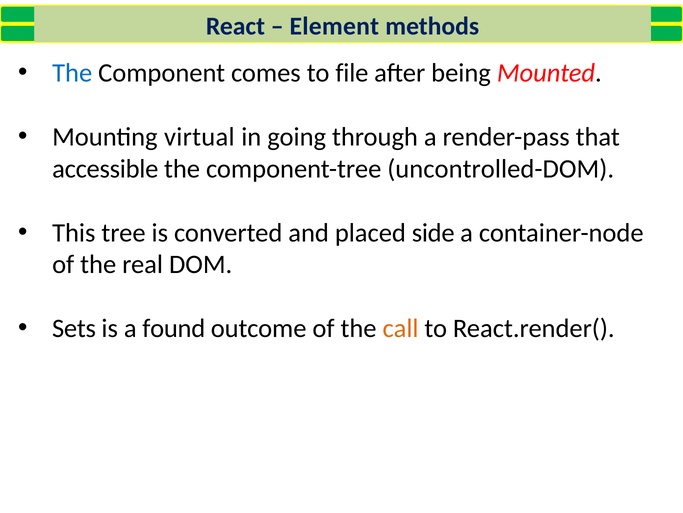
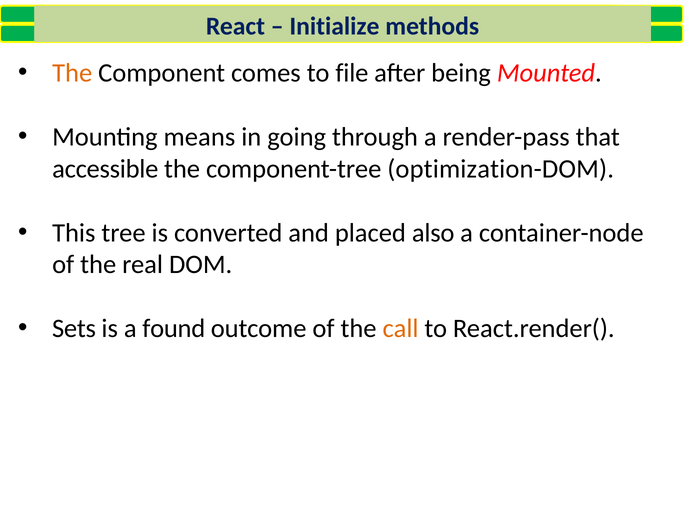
Element: Element -> Initialize (334, 26)
The colour: blue -> orange (72, 73)
virtual: virtual -> means (199, 137)
uncontrolled-DOM: uncontrolled-DOM -> optimization-DOM (501, 169)
side: side -> also (433, 232)
